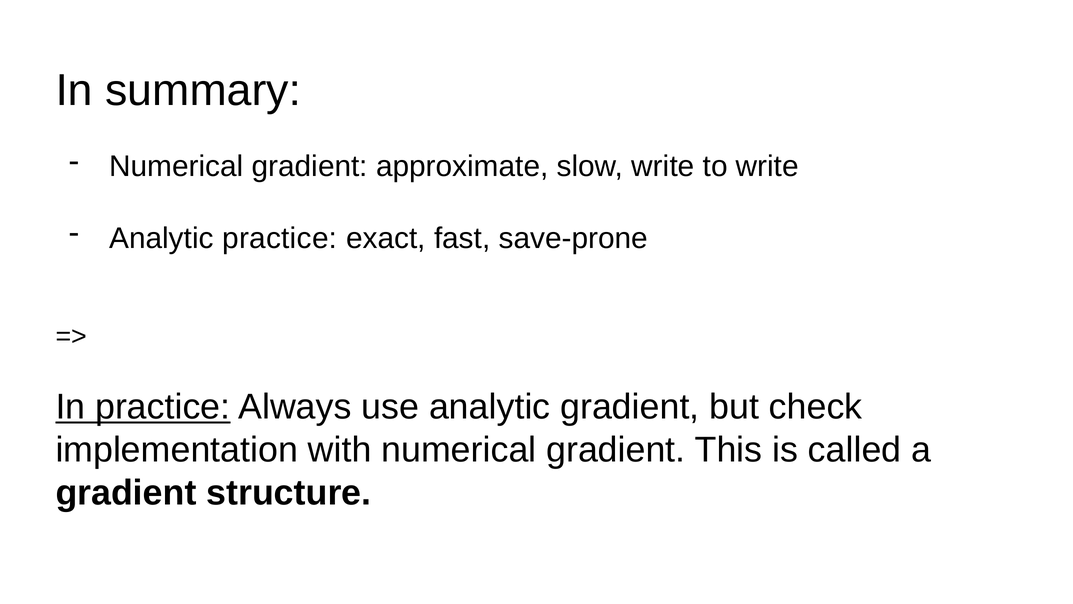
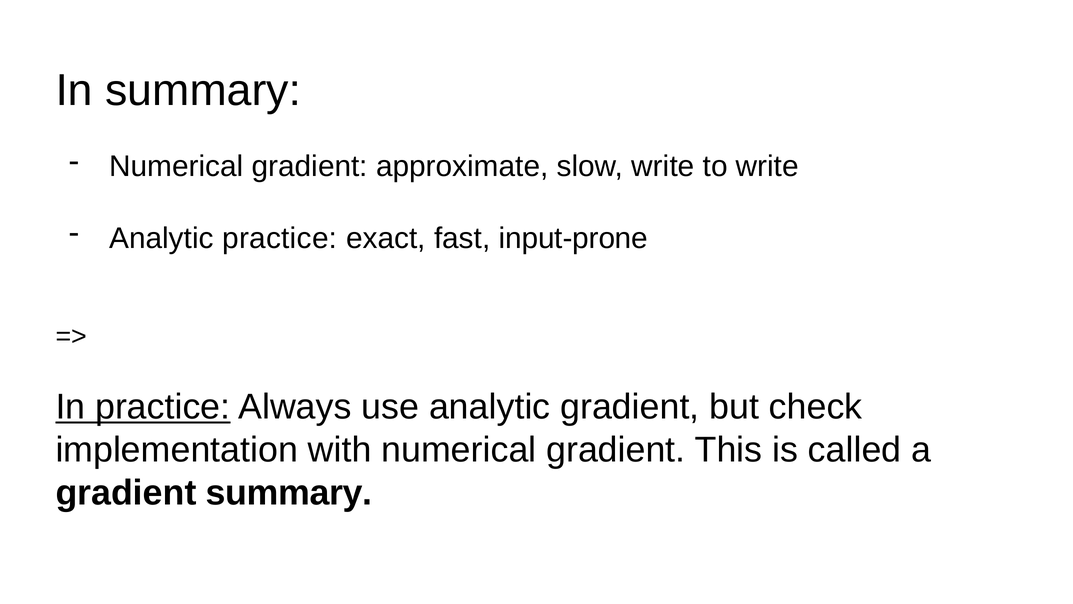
save-prone: save-prone -> input-prone (573, 238)
gradient structure: structure -> summary (289, 492)
